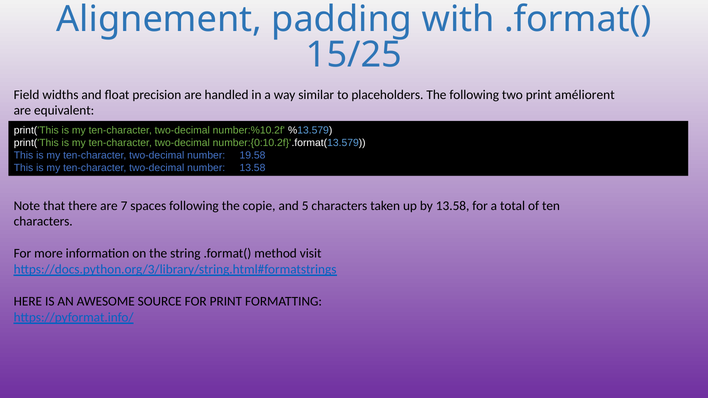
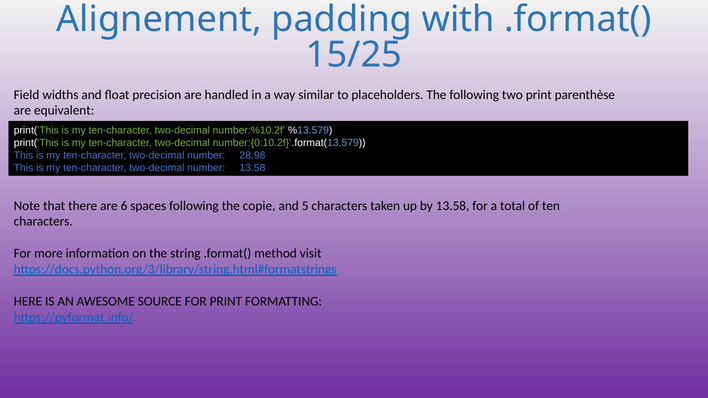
améliorent: améliorent -> parenthèse (585, 95)
19.58: 19.58 -> 28.98 (252, 155)
7: 7 -> 6 (124, 206)
